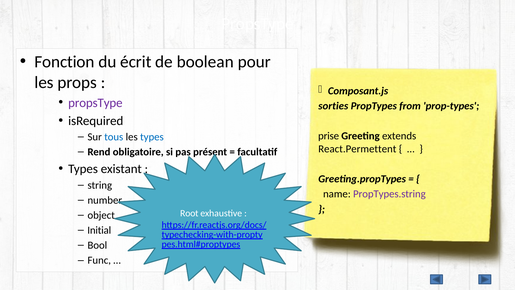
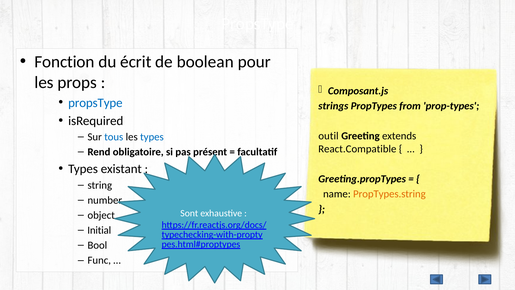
propsType colour: purple -> blue (95, 103)
sorties: sorties -> strings (333, 106)
prise: prise -> outil (328, 136)
React.Permettent: React.Permettent -> React.Compatible (357, 149)
PropTypes.string colour: purple -> orange (389, 194)
Root: Root -> Sont (189, 213)
